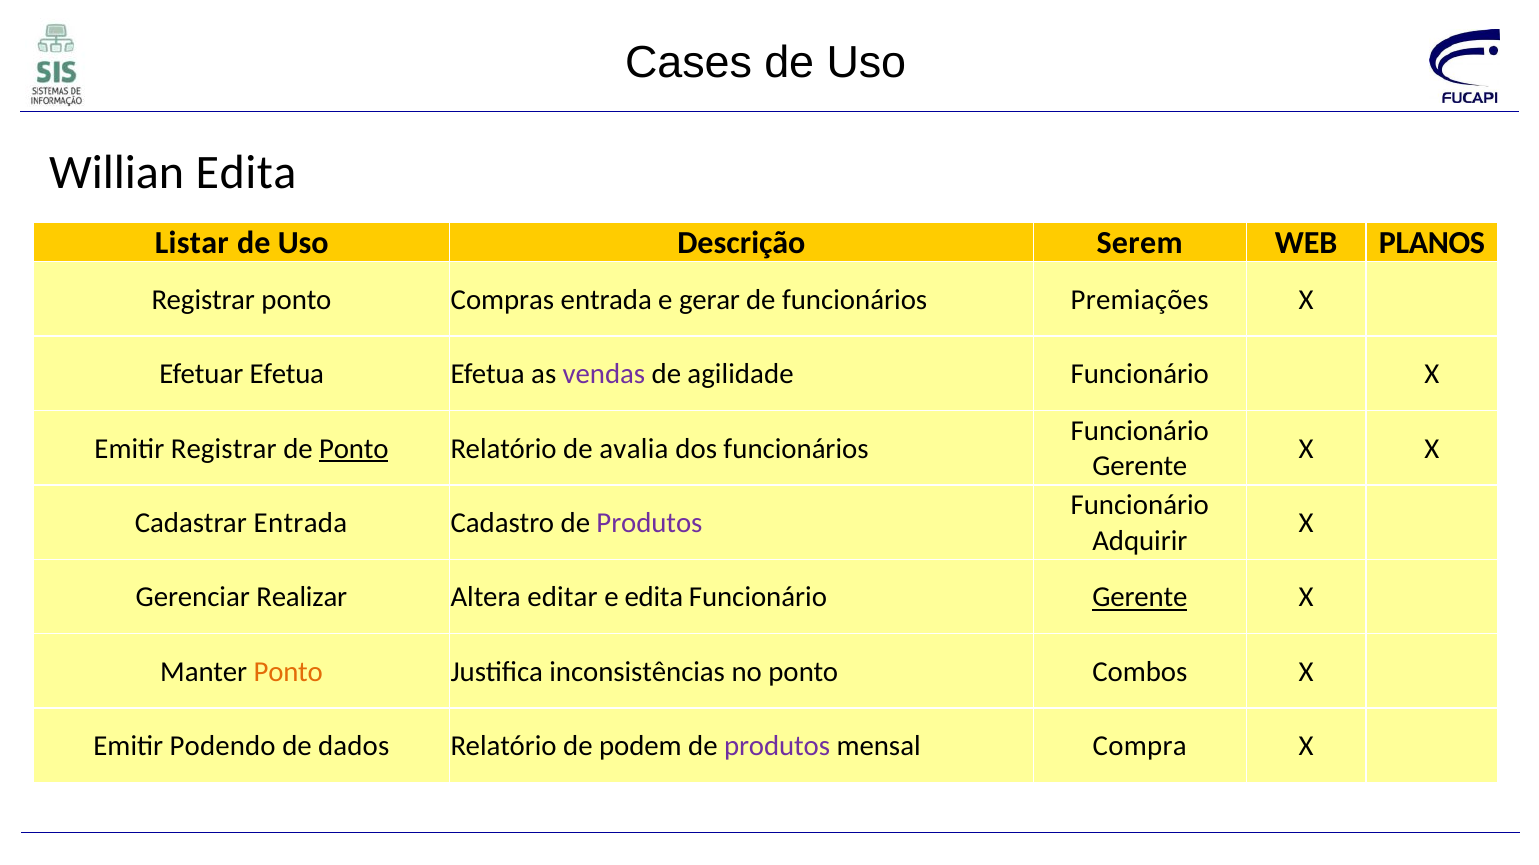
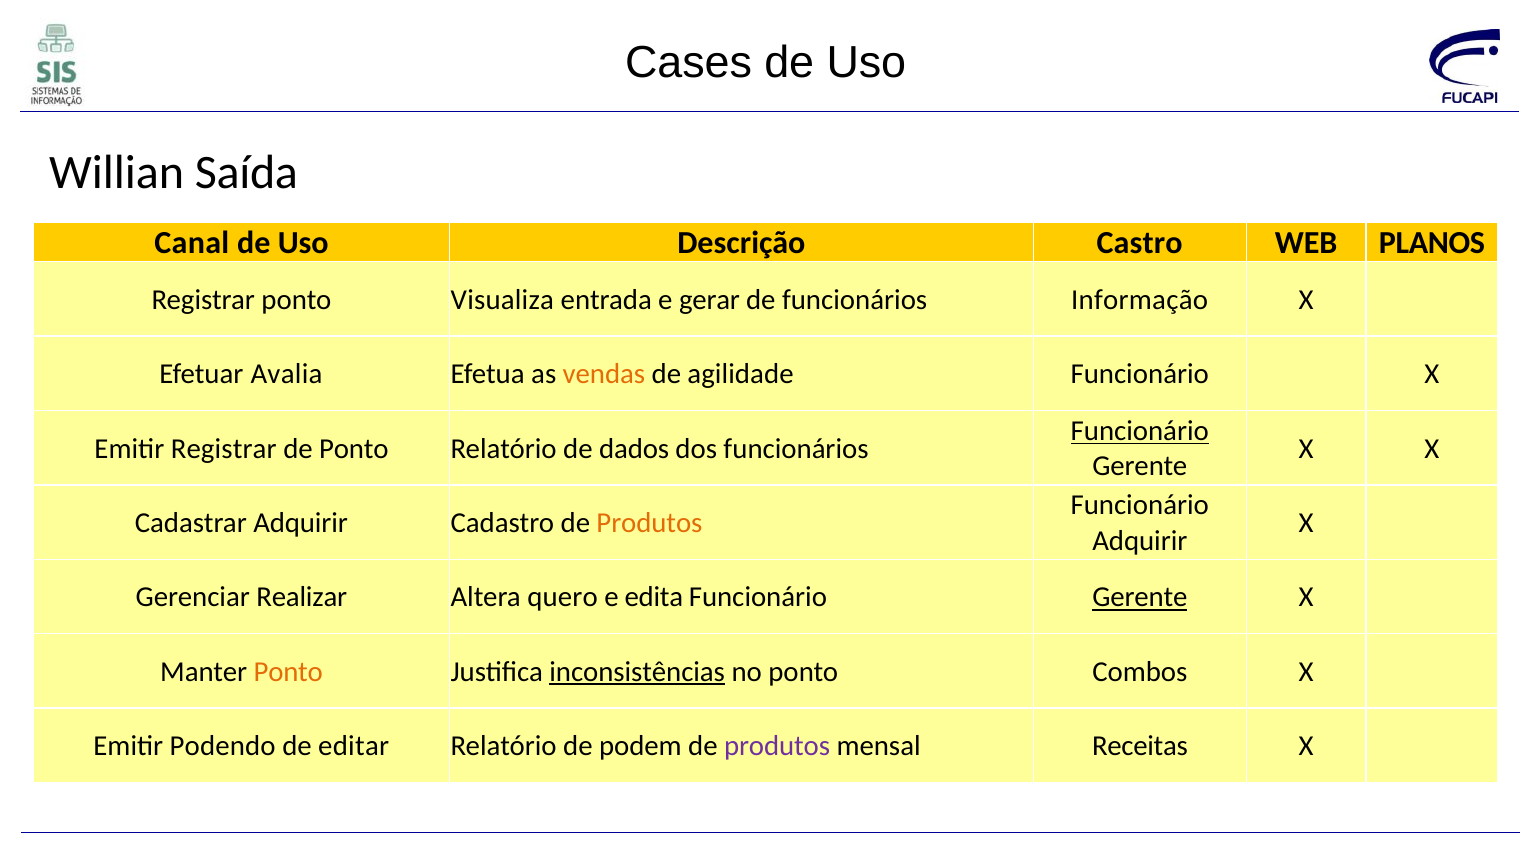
Willian Edita: Edita -> Saída (246, 173)
Listar: Listar -> Canal (192, 243)
Serem: Serem -> Castro (1140, 243)
Compras: Compras -> Visualiza (502, 300)
Premiações: Premiações -> Informação (1140, 300)
Efetuar Efetua: Efetua -> Avalia (286, 374)
vendas colour: purple -> orange (604, 374)
Funcionário underline: none -> present (1140, 431)
Ponto underline: present -> none (354, 449)
avalia: avalia -> dados (634, 449)
Cadastrar Entrada: Entrada -> Adquirir (301, 523)
Produtos colour: purple -> orange (649, 523)
editar: editar -> quero (563, 598)
inconsistências underline: none -> present (637, 672)
dados: dados -> editar (354, 746)
Compra: Compra -> Receitas (1140, 746)
